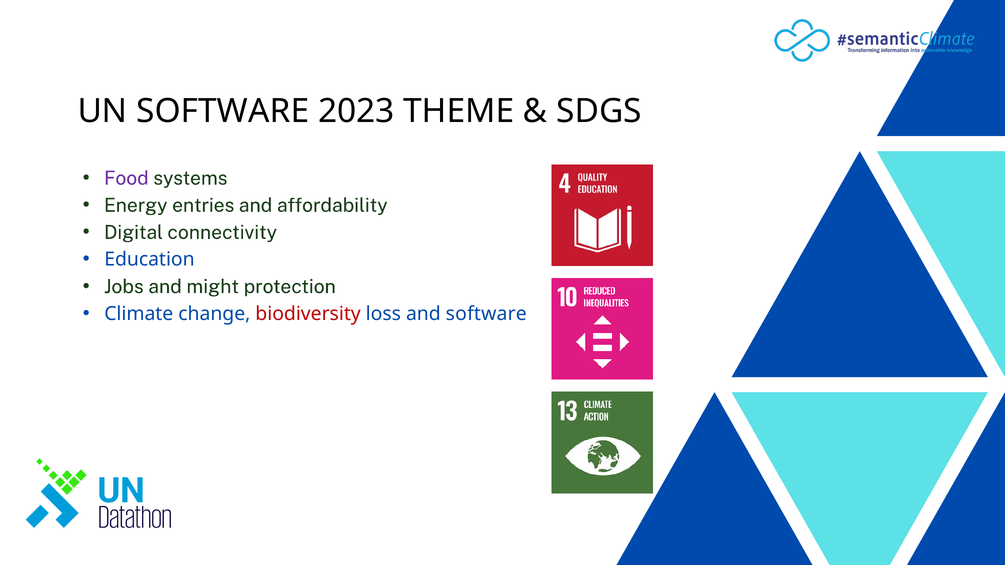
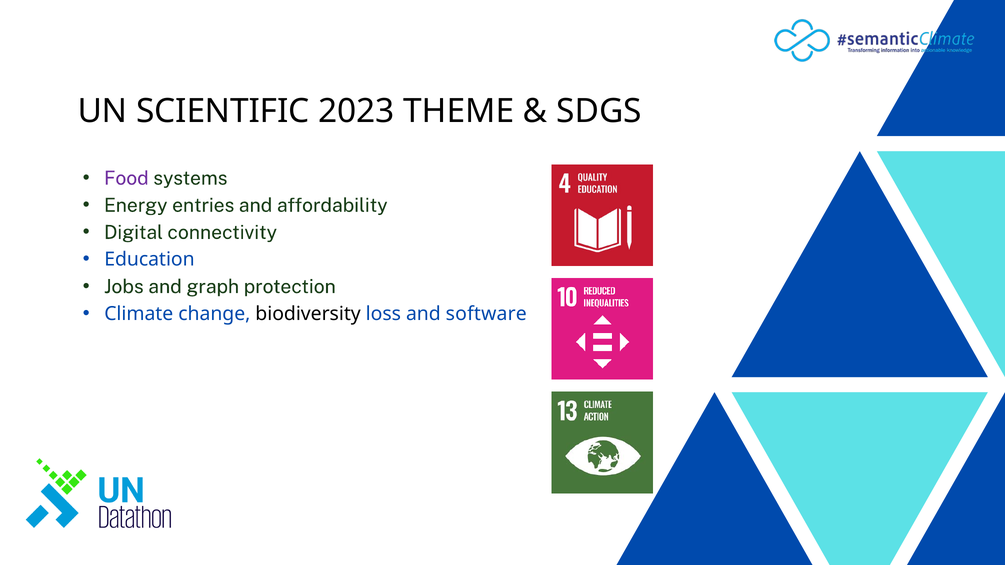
UN SOFTWARE: SOFTWARE -> SCIENTIFIC (223, 112)
might: might -> graph (213, 287)
biodiversity colour: red -> black (308, 314)
